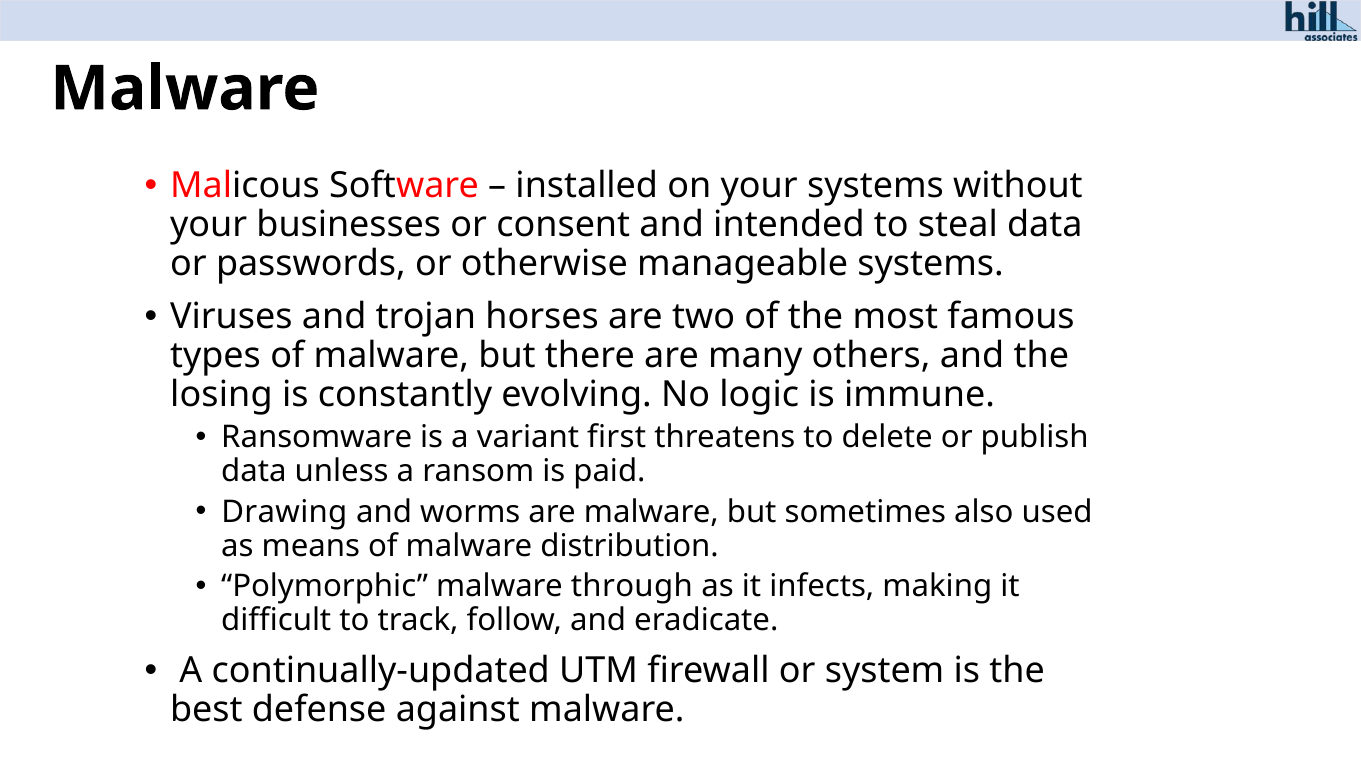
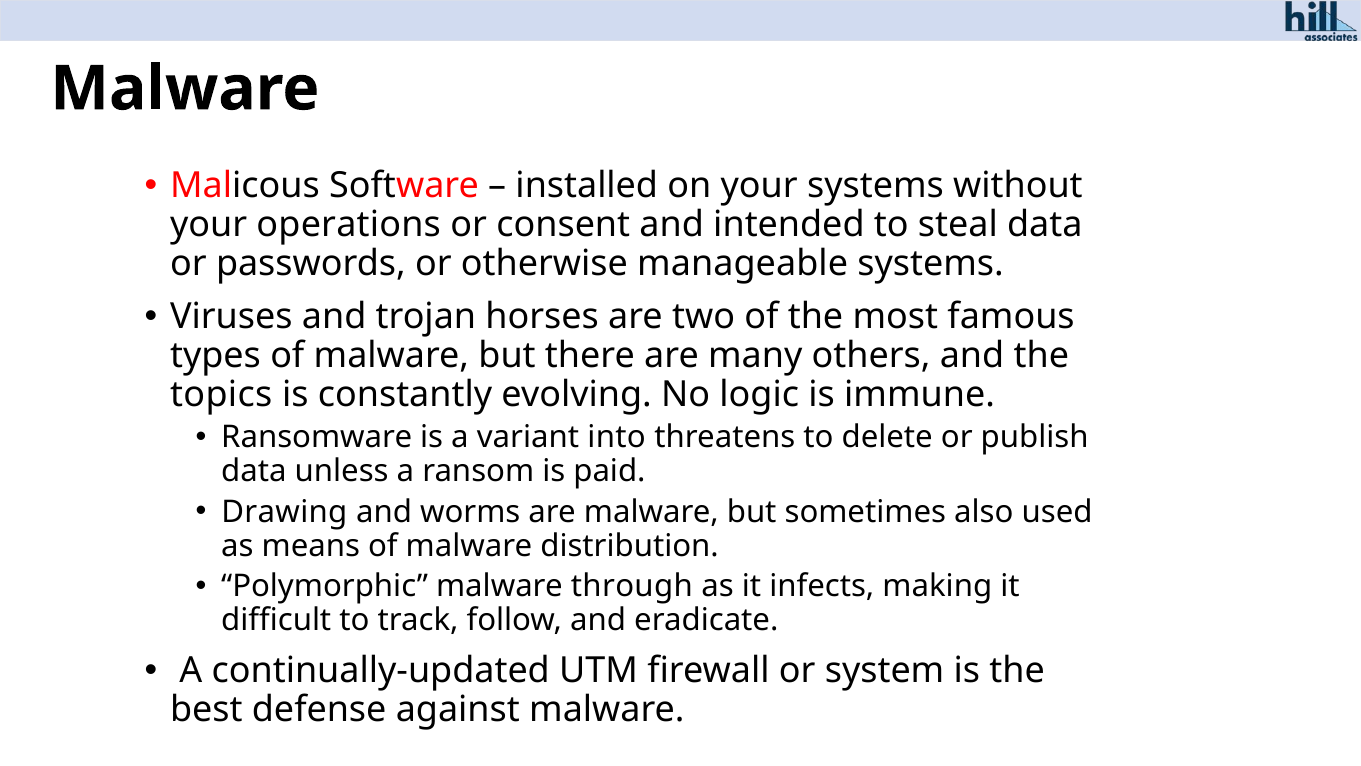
businesses: businesses -> operations (349, 225)
losing: losing -> topics (221, 394)
first: first -> into (617, 437)
